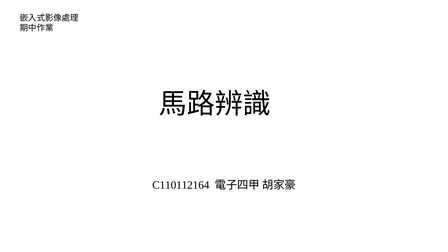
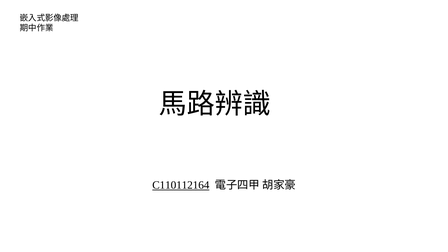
C110112164 underline: none -> present (181, 185)
